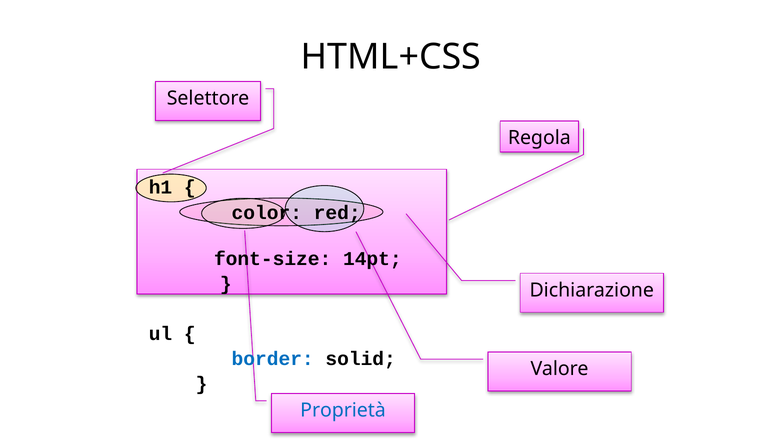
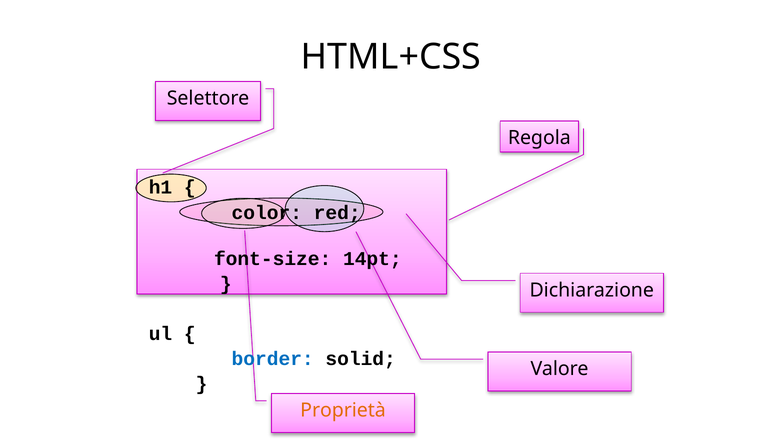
Proprietà colour: blue -> orange (343, 410)
